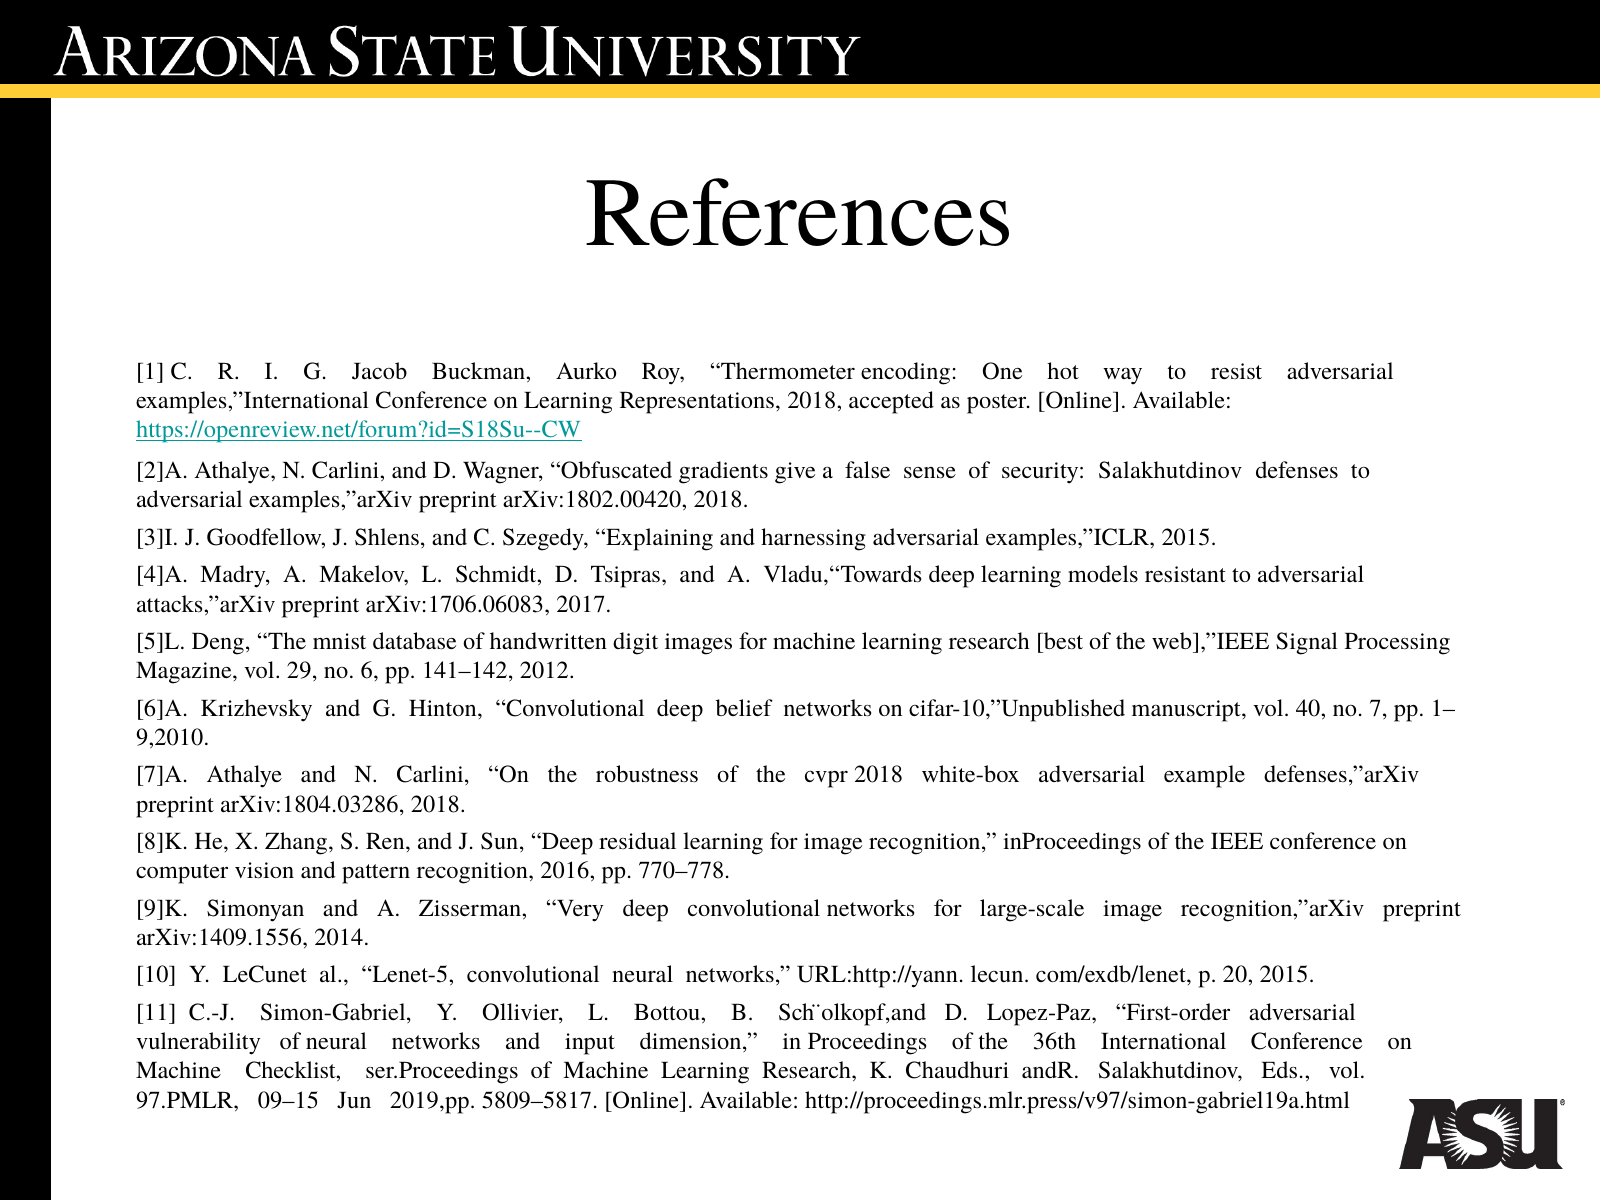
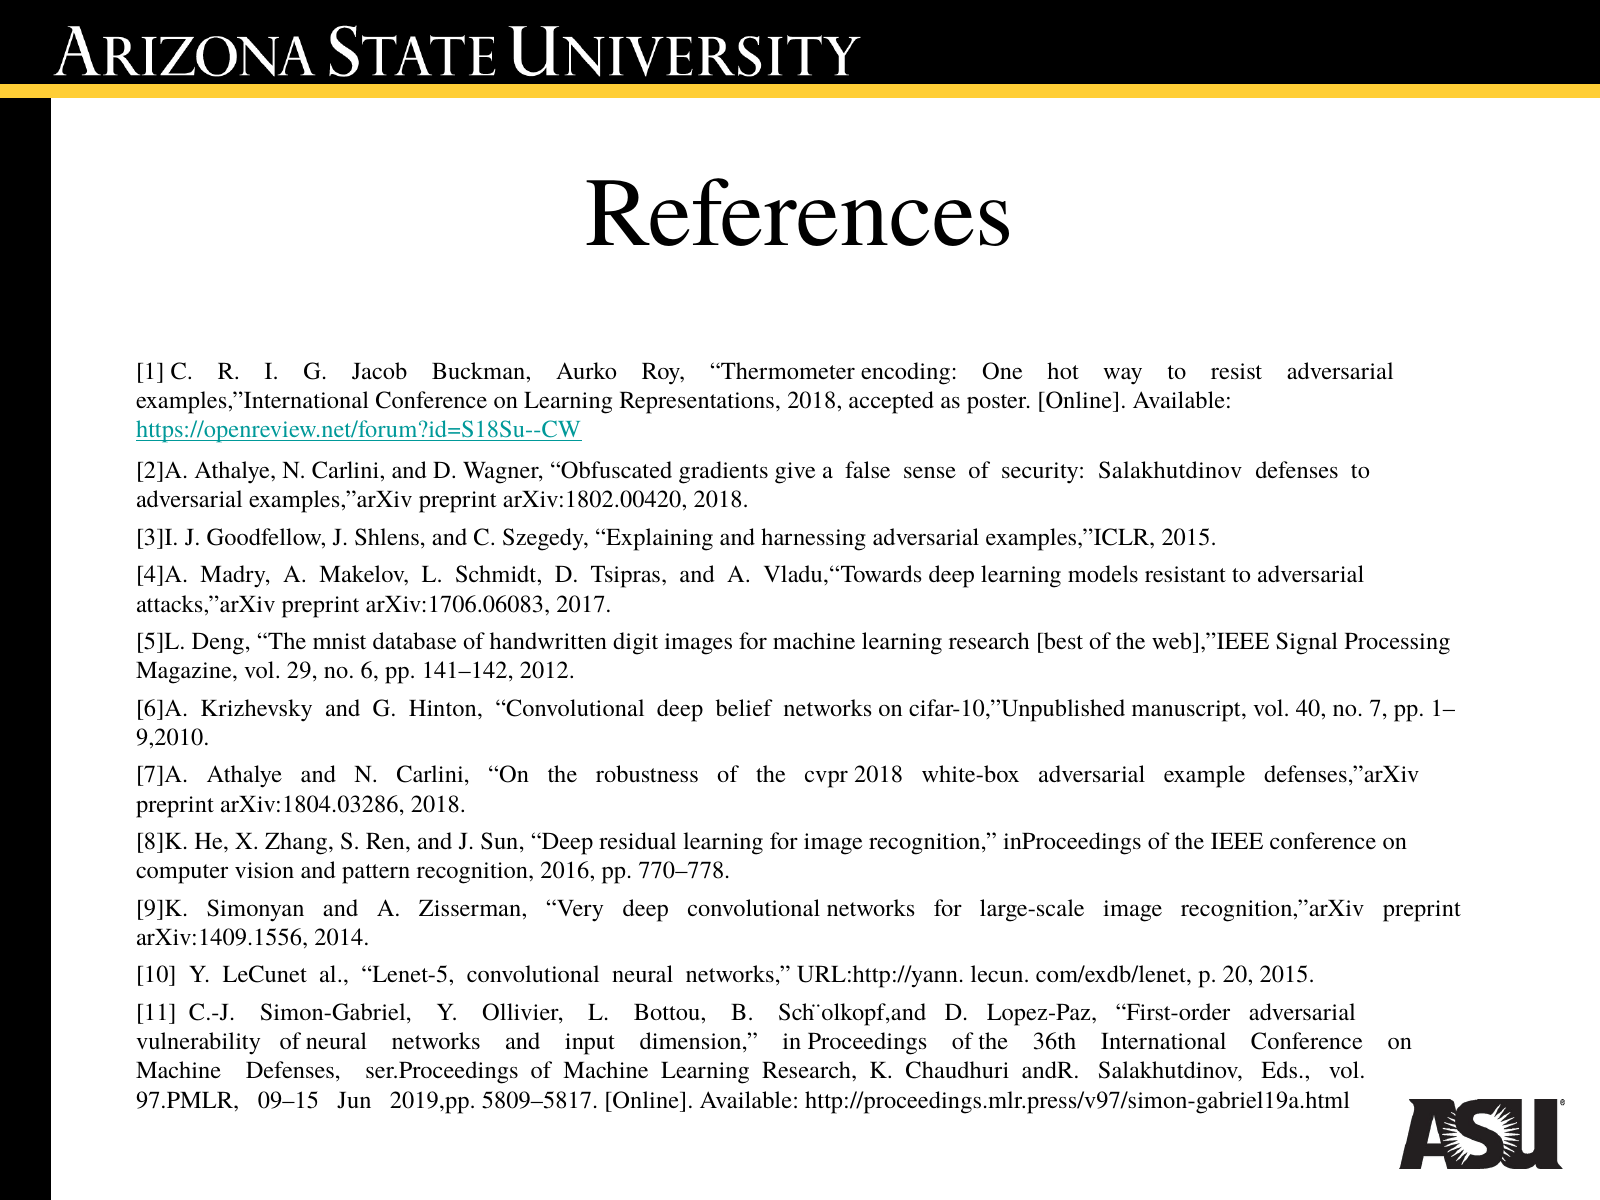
Machine Checklist: Checklist -> Defenses (293, 1071)
